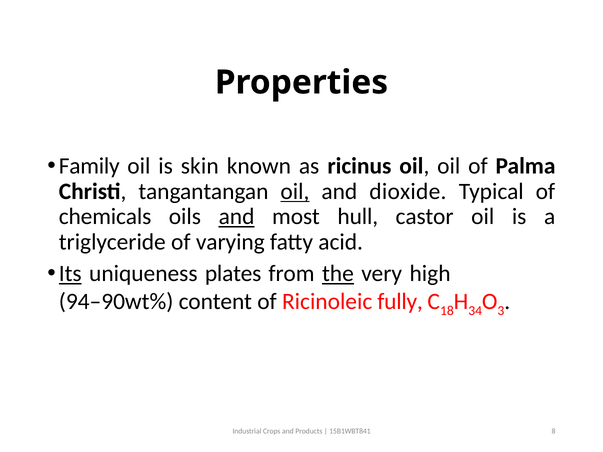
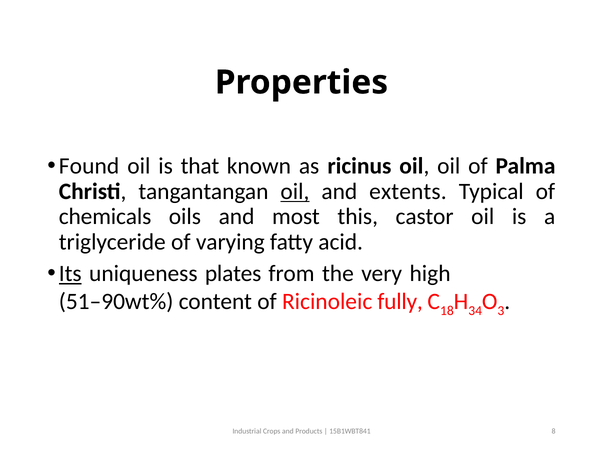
Family: Family -> Found (89, 166)
skin: skin -> that (200, 166)
dioxide: dioxide -> extents (408, 192)
and underline: present -> none (237, 217)
hull: hull -> this (358, 217)
the underline: present -> none (338, 274)
94–90wt%: 94–90wt% -> 51–90wt% (116, 302)
